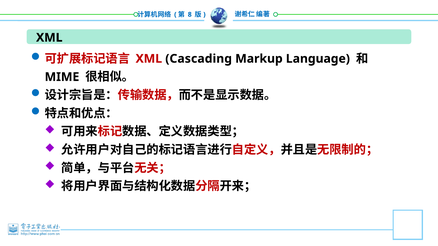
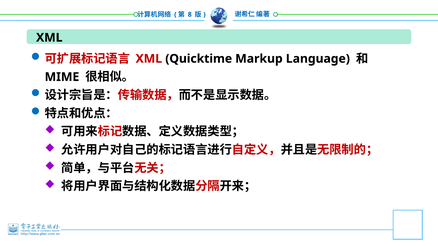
Cascading: Cascading -> Quicktime (199, 59)
